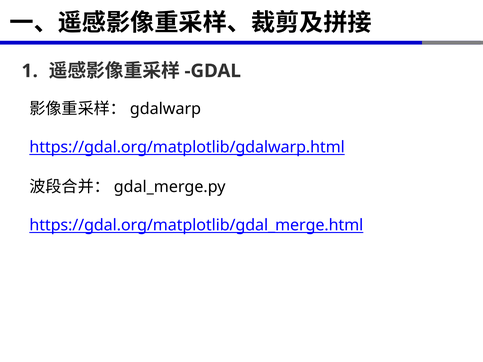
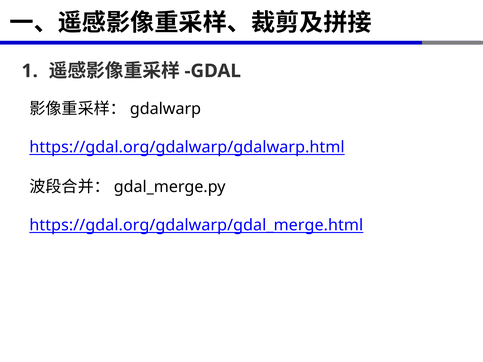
https://gdal.org/matplotlib/gdalwarp.html: https://gdal.org/matplotlib/gdalwarp.html -> https://gdal.org/gdalwarp/gdalwarp.html (187, 147)
https://gdal.org/matplotlib/gdal_merge.html: https://gdal.org/matplotlib/gdal_merge.html -> https://gdal.org/gdalwarp/gdal_merge.html (196, 225)
